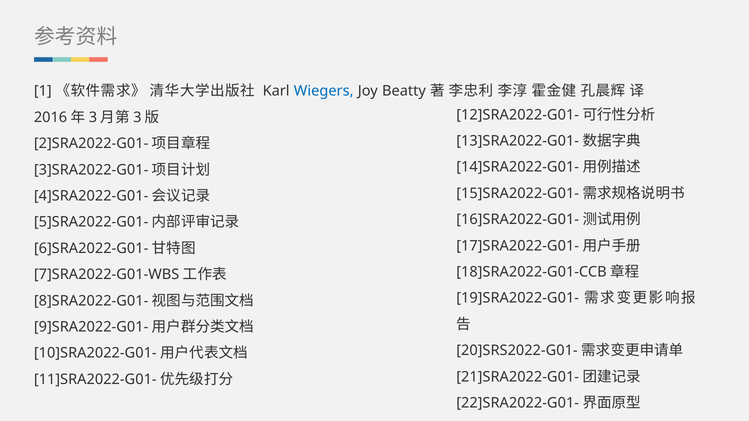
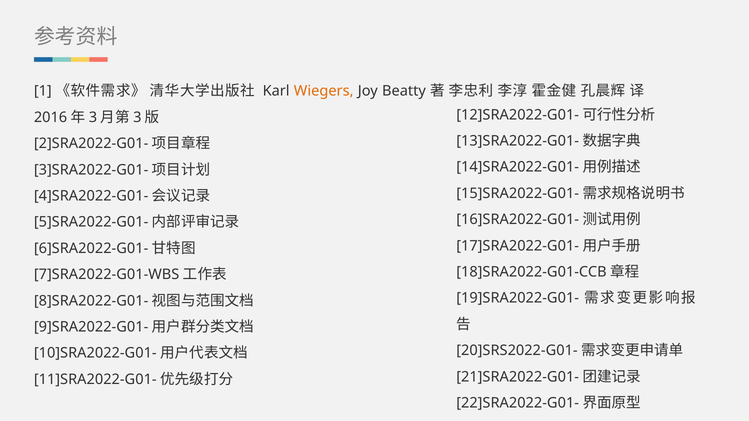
Wiegers colour: blue -> orange (324, 91)
